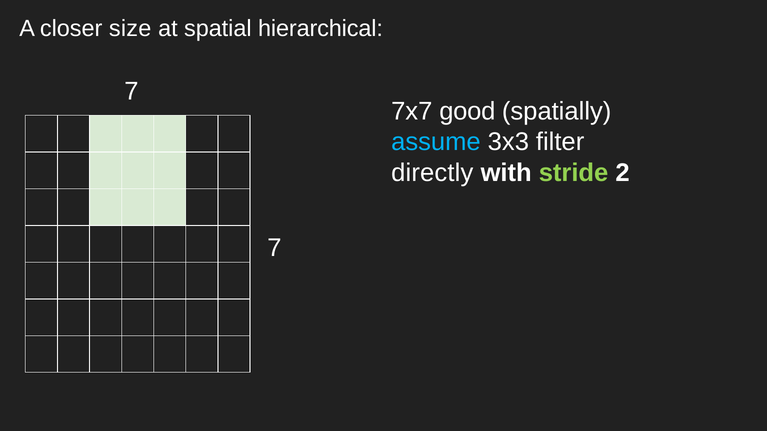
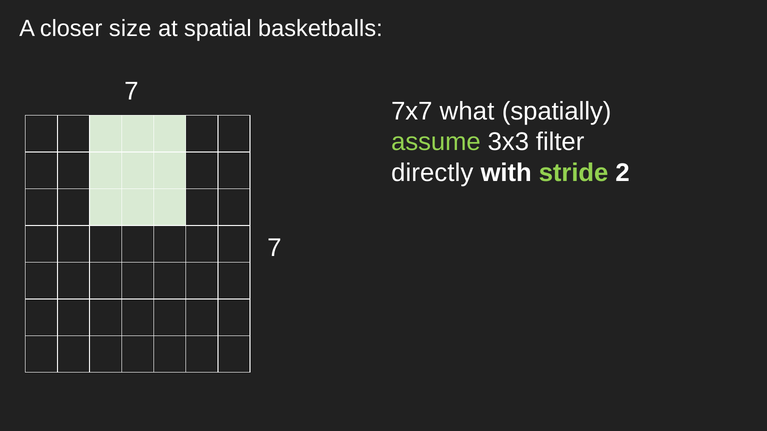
hierarchical: hierarchical -> basketballs (320, 28)
good: good -> what (467, 112)
assume colour: light blue -> light green (436, 142)
